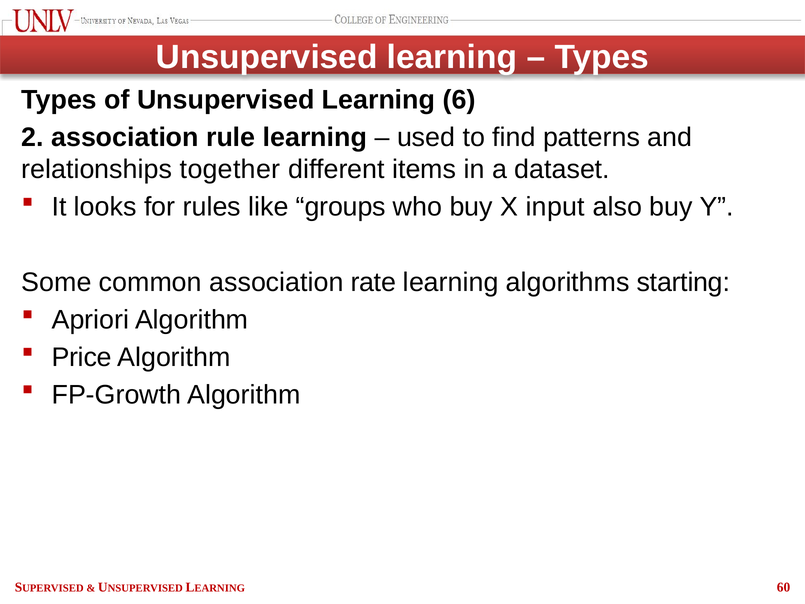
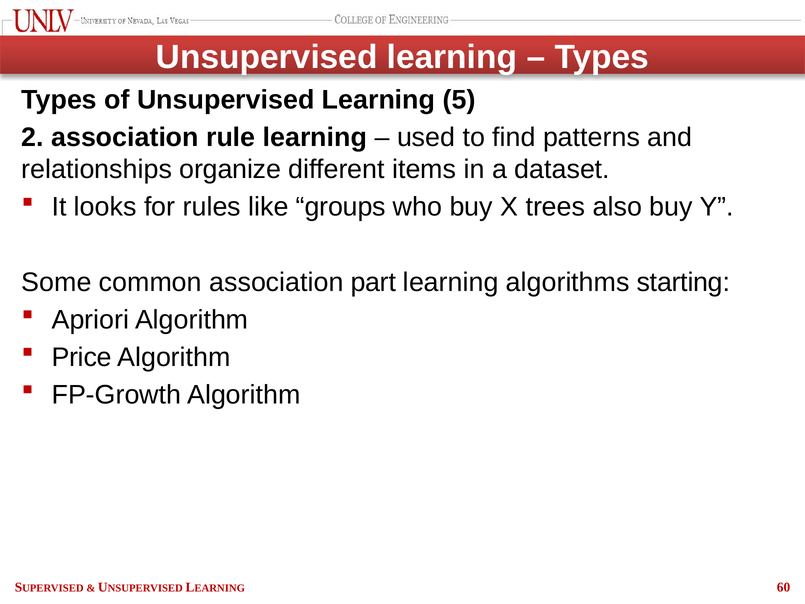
6: 6 -> 5 (459, 100)
together: together -> organize (230, 169)
input: input -> trees (555, 207)
rate: rate -> part (373, 282)
